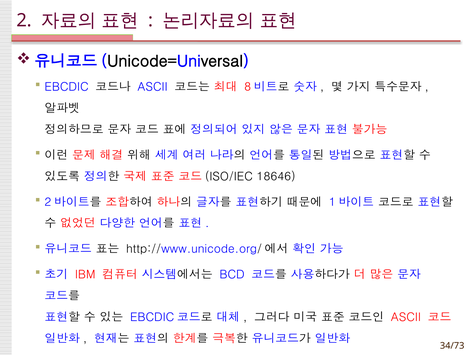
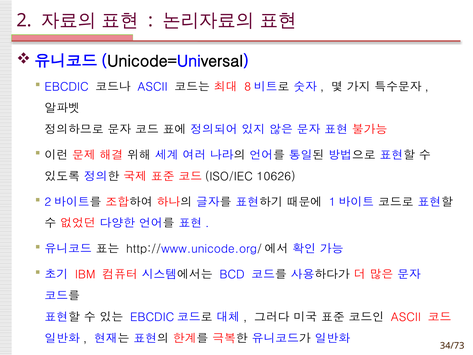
18646: 18646 -> 10626 (276, 176)
